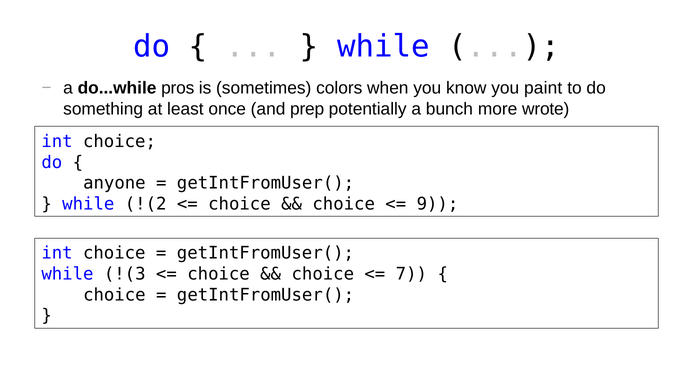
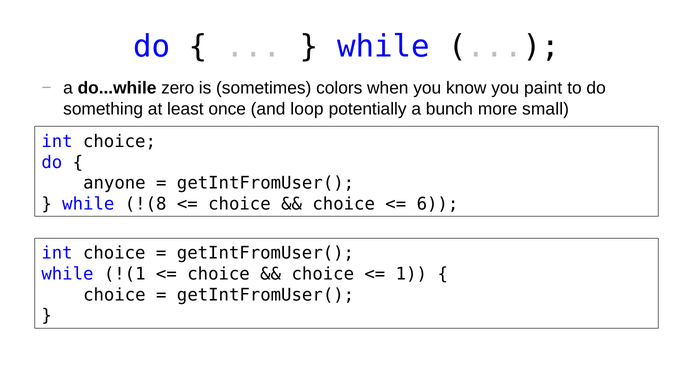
pros: pros -> zero (178, 88)
prep: prep -> loop (307, 109)
wrote: wrote -> small (546, 109)
!(2: !(2 -> !(8 (146, 204)
9: 9 -> 6 (437, 204)
!(3: !(3 -> !(1 (125, 274)
7: 7 -> 1 (411, 274)
